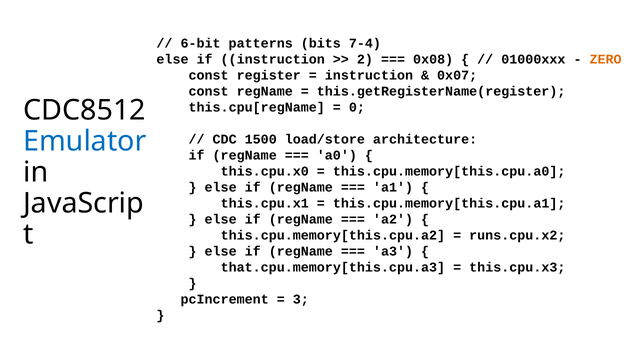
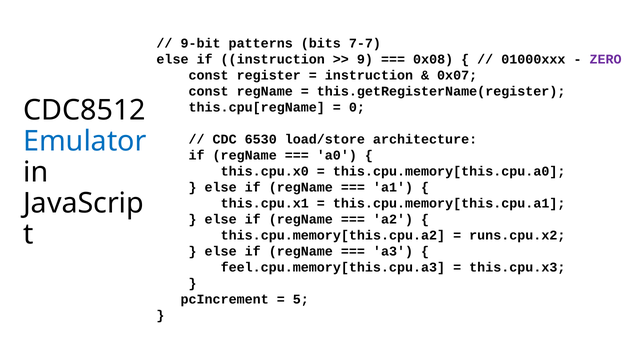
6-bit: 6-bit -> 9-bit (201, 43)
7-4: 7-4 -> 7-7 (365, 43)
2: 2 -> 9 (365, 59)
ZERO colour: orange -> purple (606, 59)
1500: 1500 -> 6530 (261, 139)
that.cpu.memory[this.cpu.a3: that.cpu.memory[this.cpu.a3 -> feel.cpu.memory[this.cpu.a3 (333, 268)
3: 3 -> 5 (301, 300)
